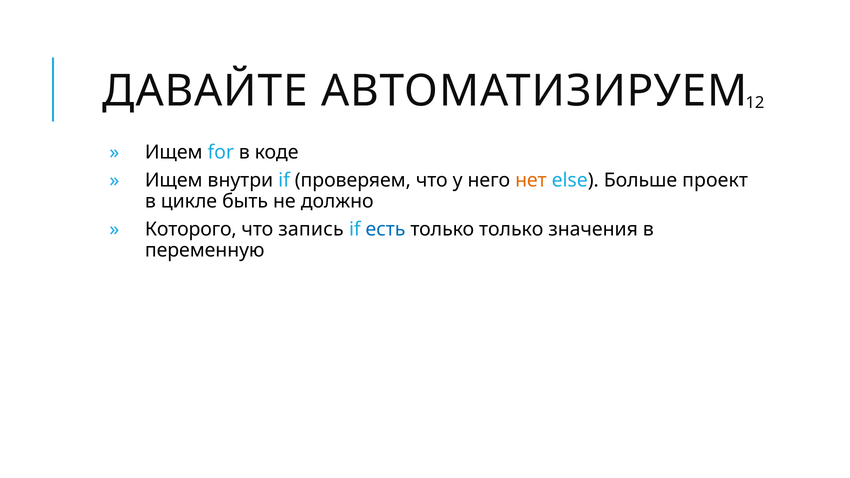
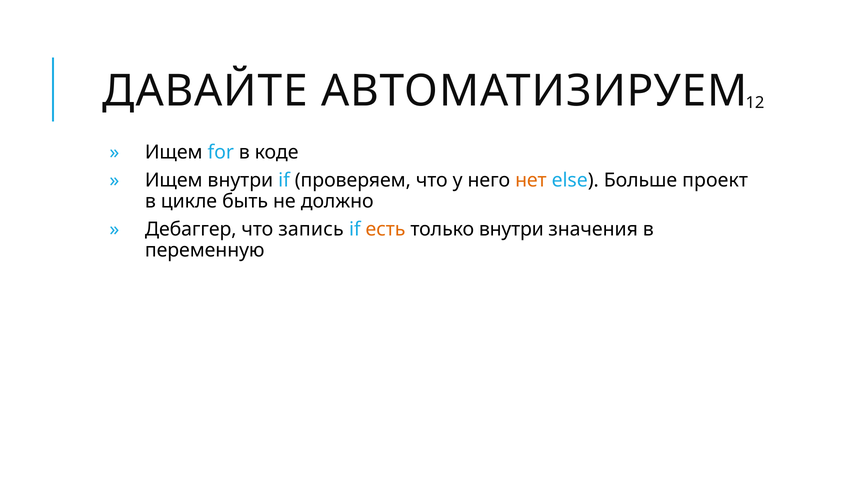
Которого: Которого -> Дебаггер (191, 230)
есть colour: blue -> orange (386, 230)
только только: только -> внутри (511, 230)
